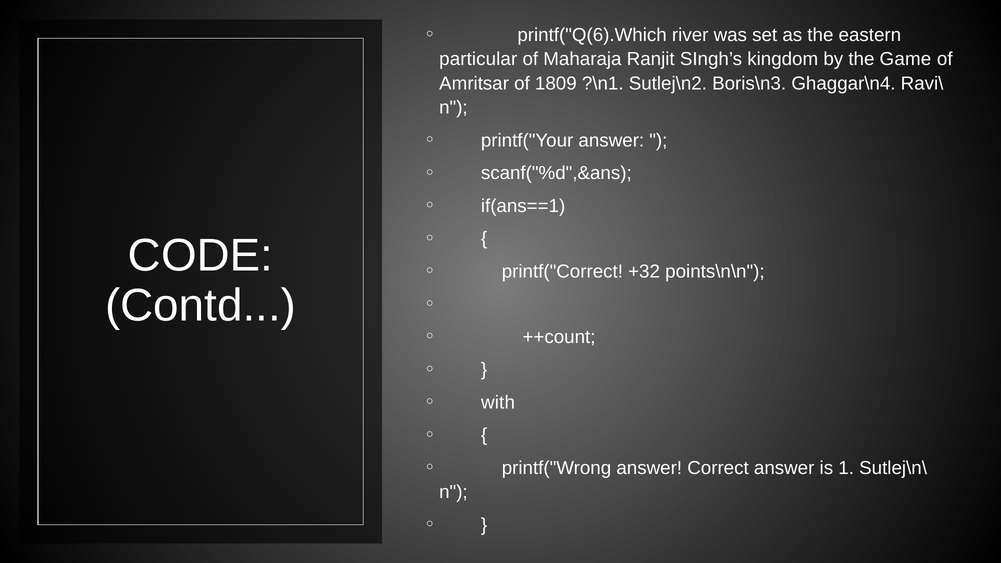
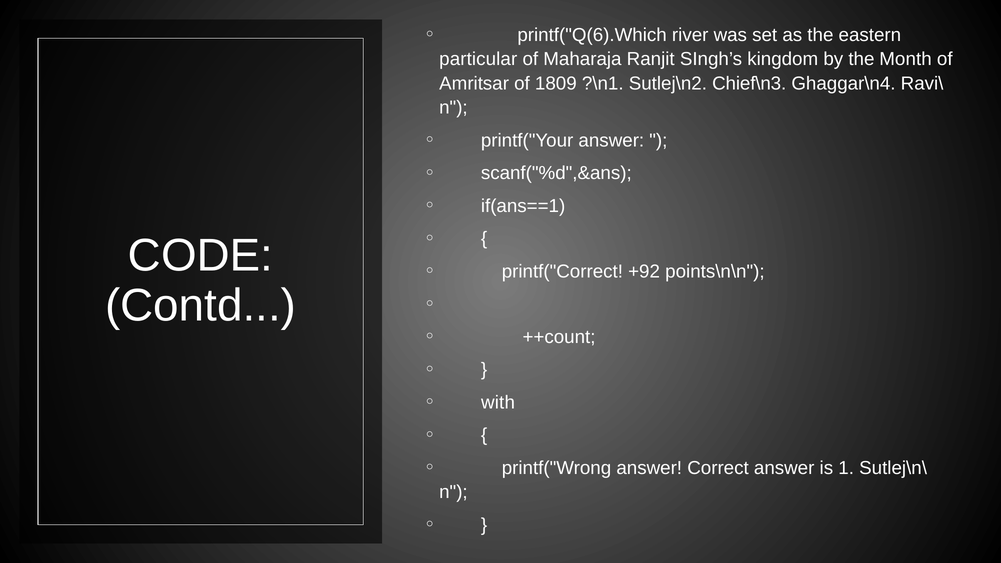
Game: Game -> Month (906, 59)
Boris\n3: Boris\n3 -> Chief\n3 (749, 83)
+32: +32 -> +92 (644, 272)
